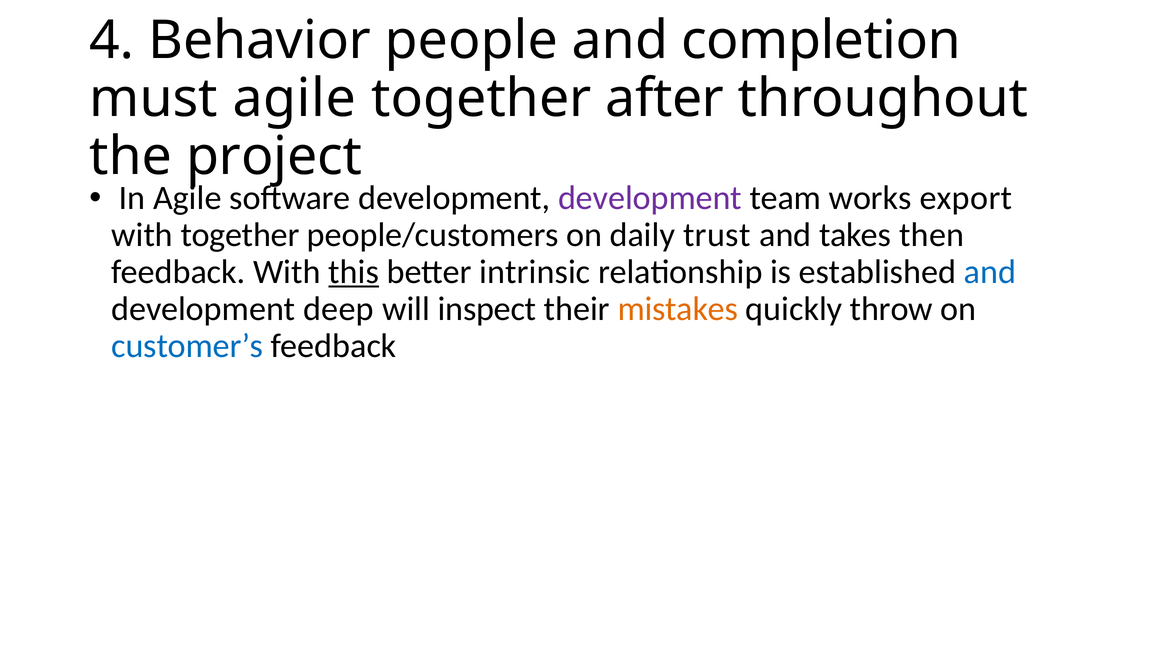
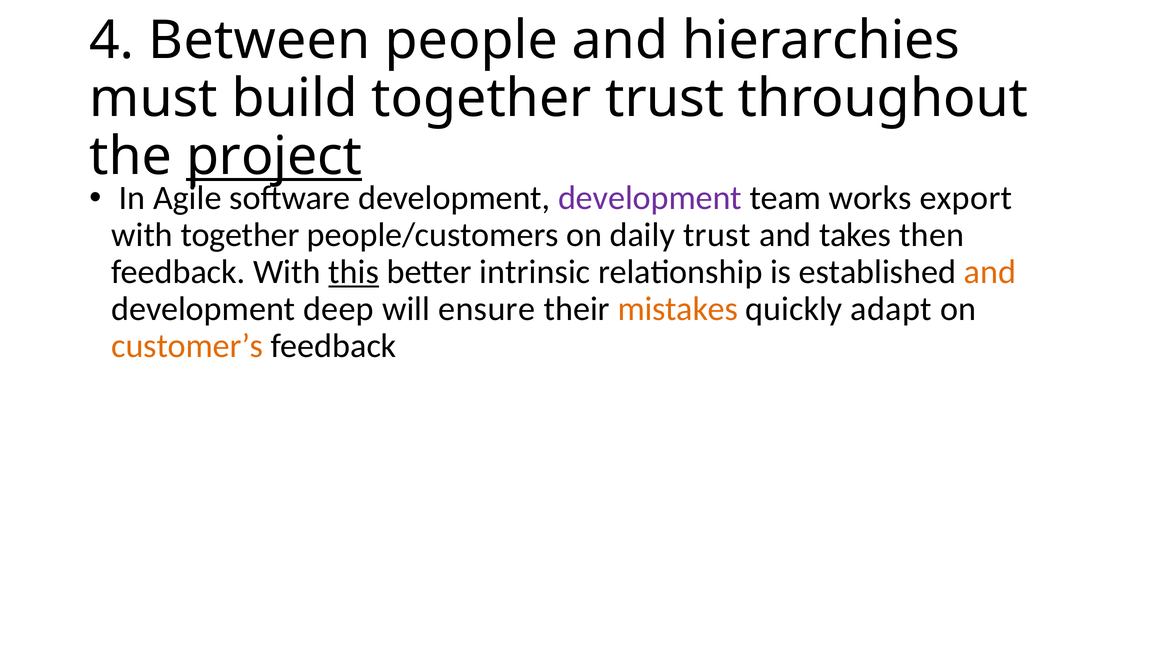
Behavior: Behavior -> Between (259, 40)
completion: completion -> hierarchies (821, 40)
must agile: agile -> build (295, 98)
together after: after -> trust (665, 98)
project underline: none -> present (274, 156)
and colour: blue -> orange (990, 272)
inspect: inspect -> ensure (487, 309)
throw: throw -> adapt (891, 309)
customer’s colour: blue -> orange (187, 346)
